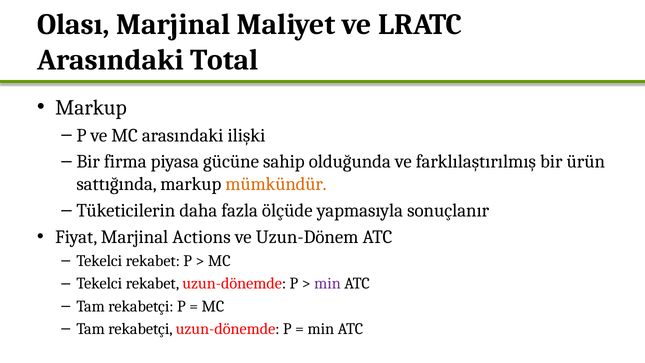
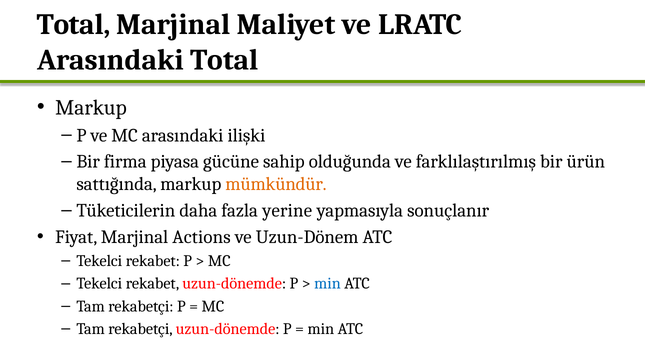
Olası: Olası -> Total (73, 25)
ölçüde: ölçüde -> yerine (287, 211)
min colour: purple -> blue (327, 283)
